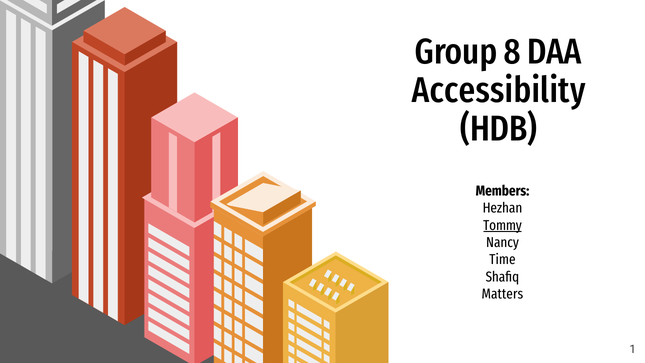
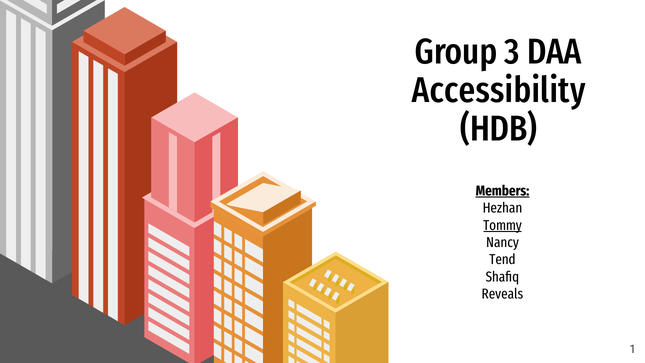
8: 8 -> 3 (512, 52)
Members underline: none -> present (502, 191)
Time: Time -> Tend (502, 260)
Matters: Matters -> Reveals (502, 294)
